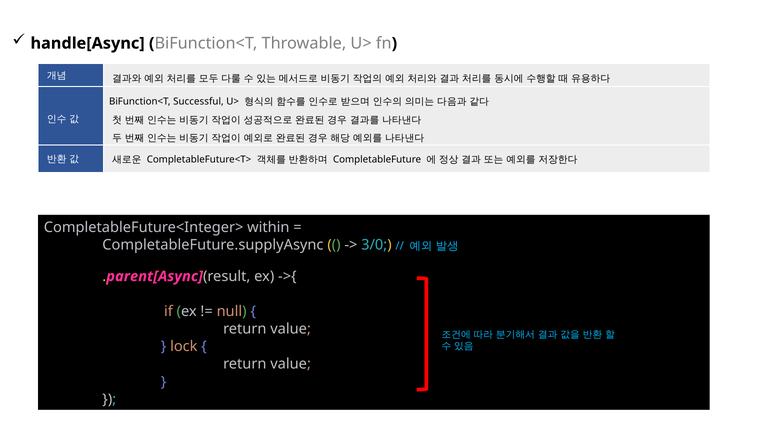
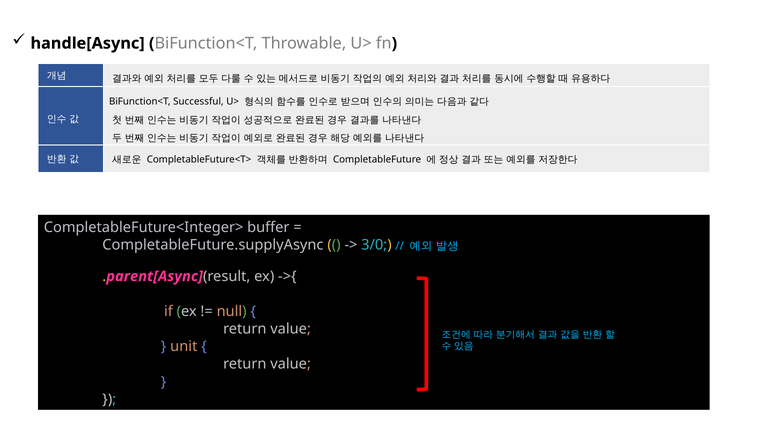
within: within -> buffer (268, 227)
lock: lock -> unit (184, 346)
